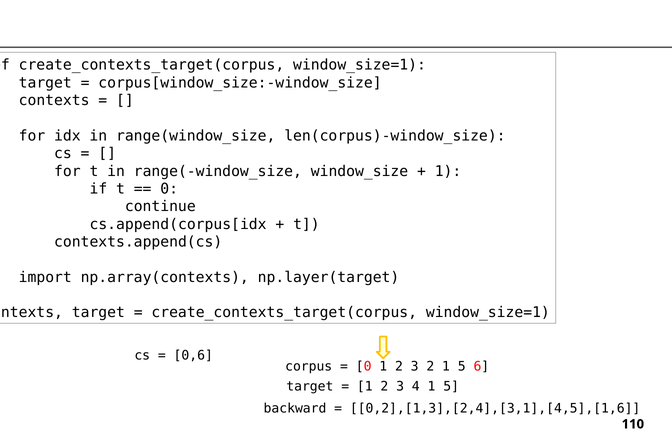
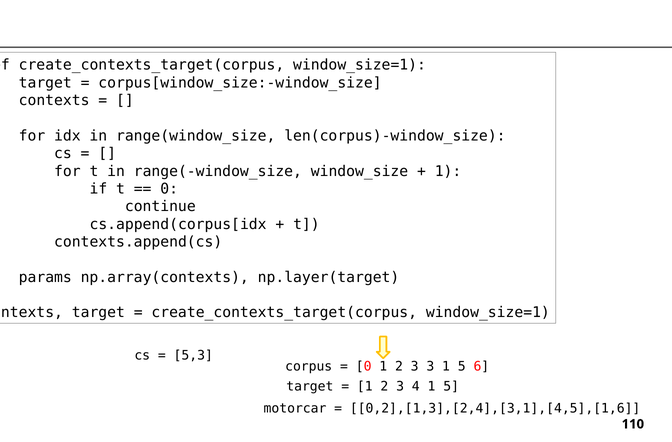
import: import -> params (45, 277)
0,6: 0,6 -> 5,3 (193, 355)
3 2: 2 -> 3 (430, 366)
backward: backward -> motorcar (295, 408)
